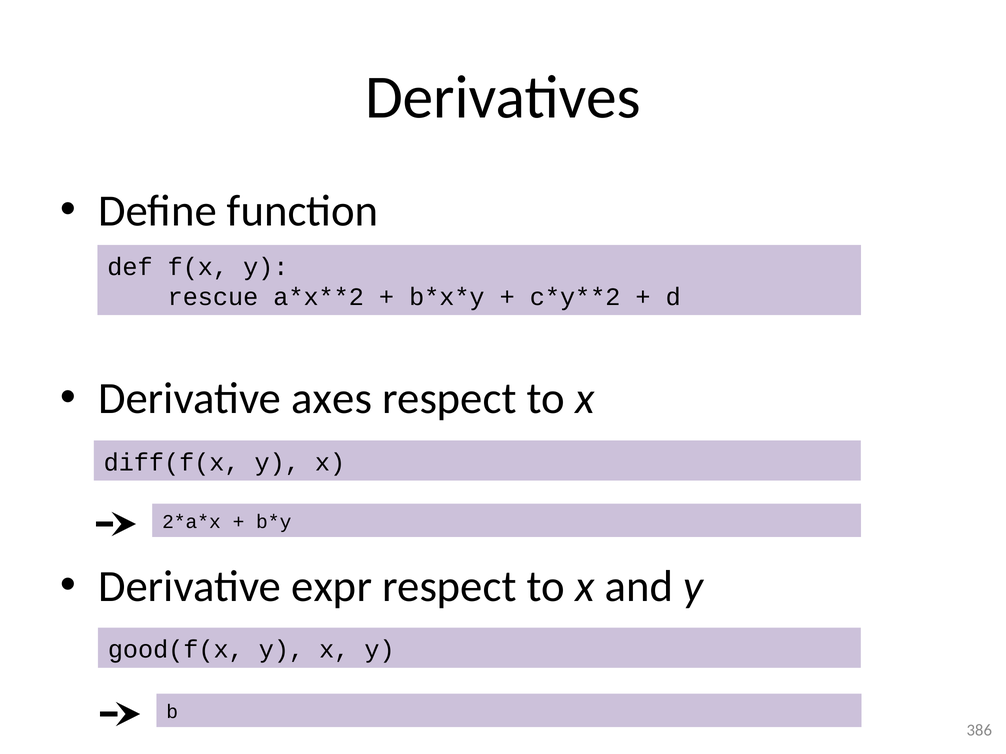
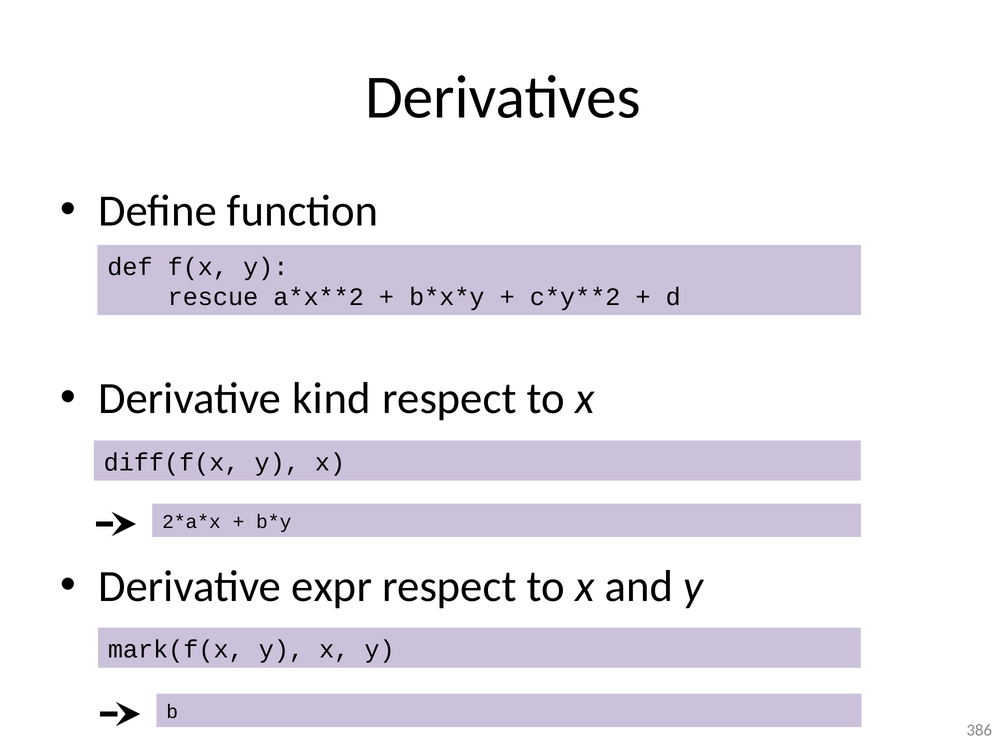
axes: axes -> kind (331, 399)
good(f(x: good(f(x -> mark(f(x (176, 650)
